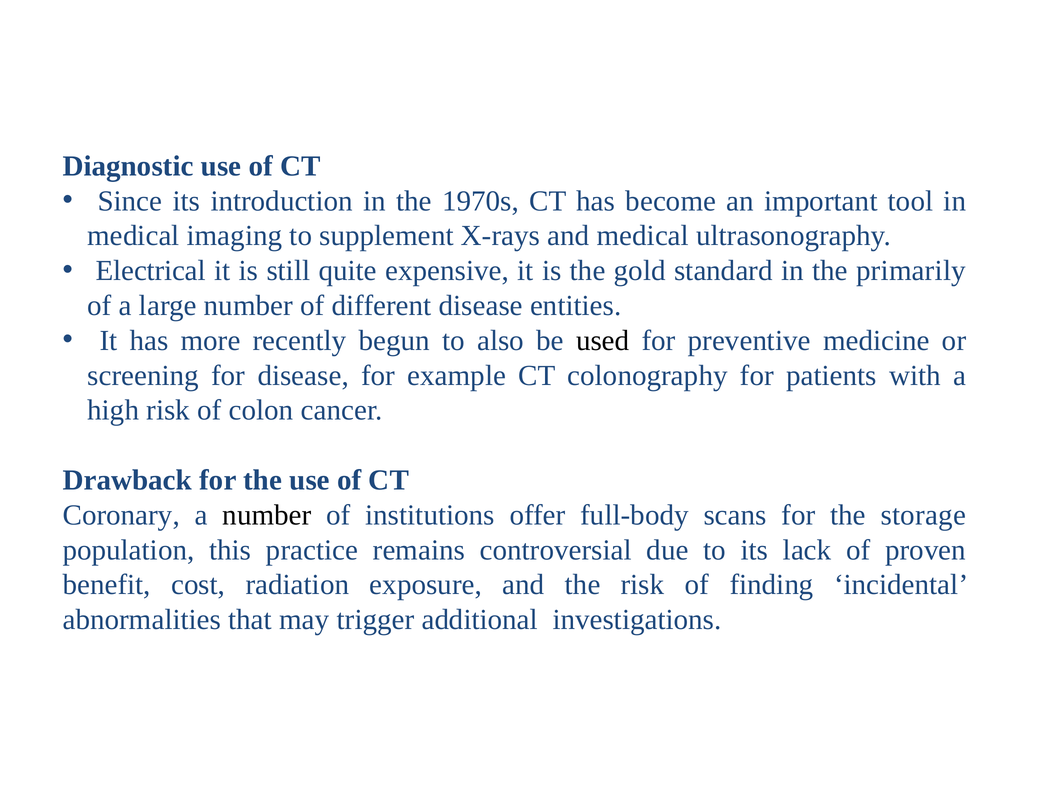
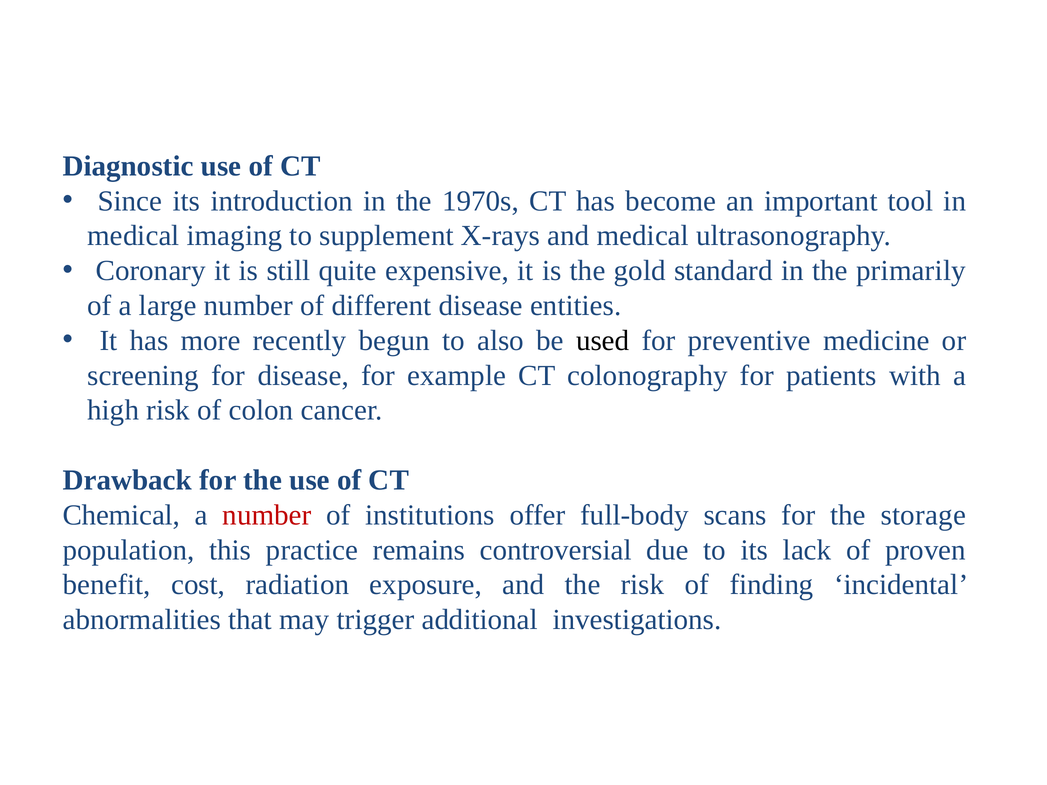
Electrical: Electrical -> Coronary (151, 271)
Coronary: Coronary -> Chemical (121, 515)
number colour: black -> red (267, 515)
